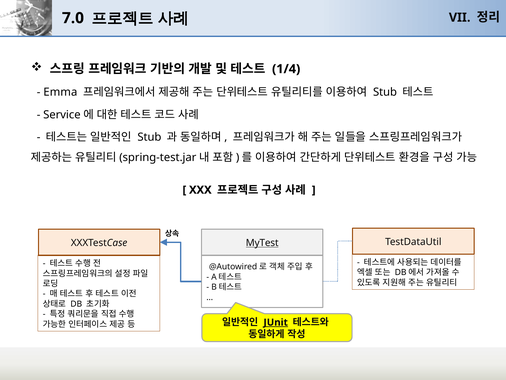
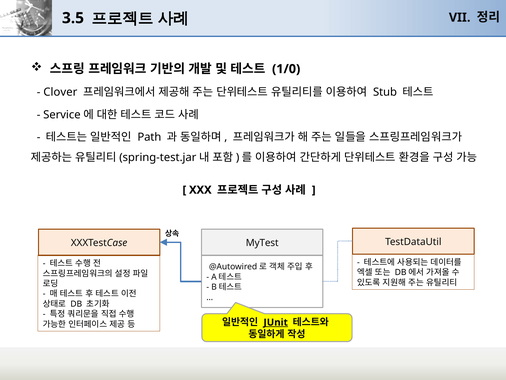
7.0: 7.0 -> 3.5 (73, 18)
1/4: 1/4 -> 1/0 (286, 69)
Emma: Emma -> Clover (60, 92)
Stub: Stub -> Path (149, 137)
MyTest underline: present -> none (262, 243)
